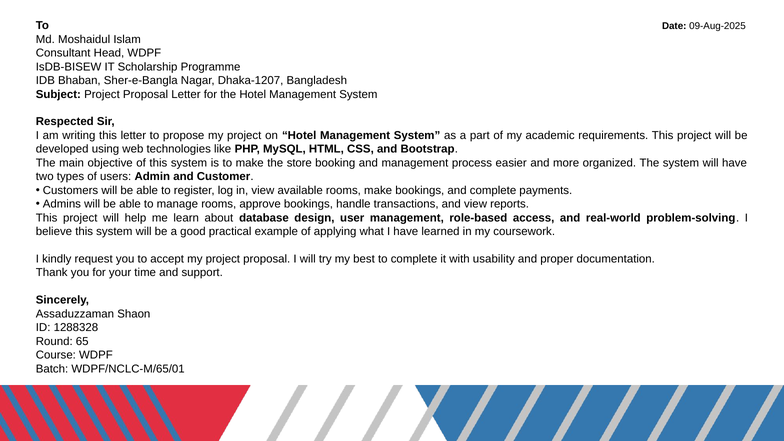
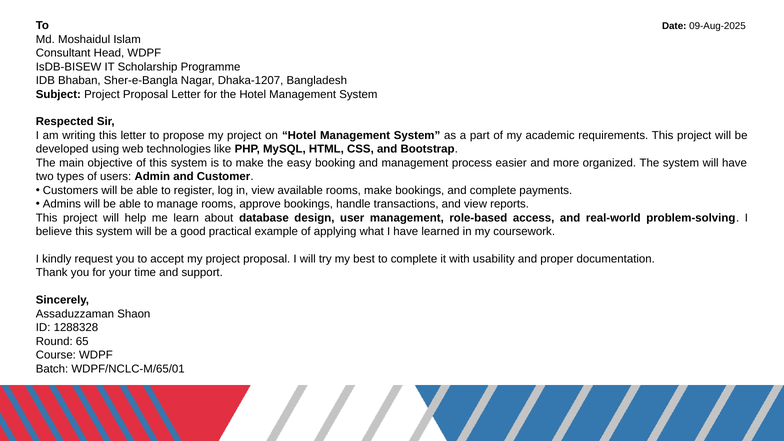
store: store -> easy (299, 163)
